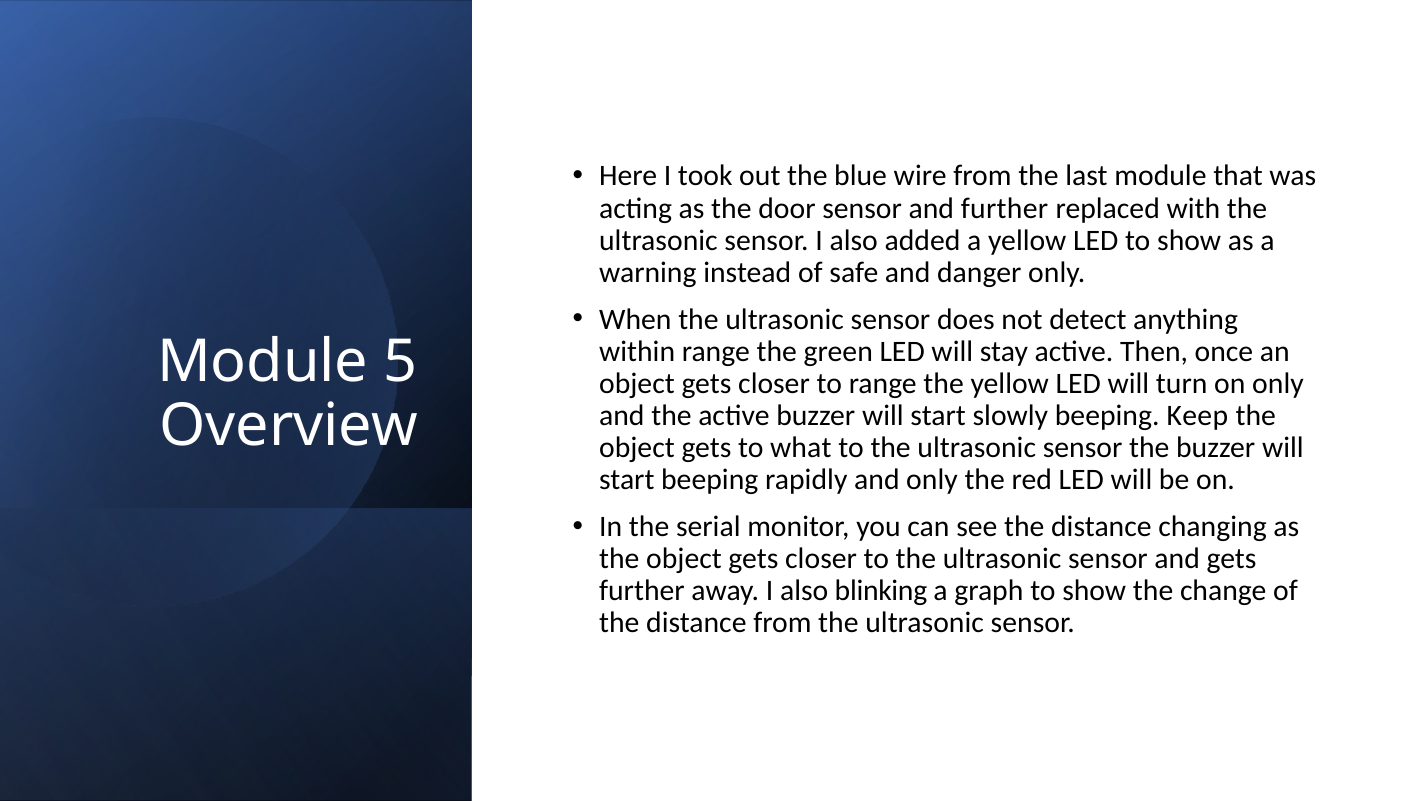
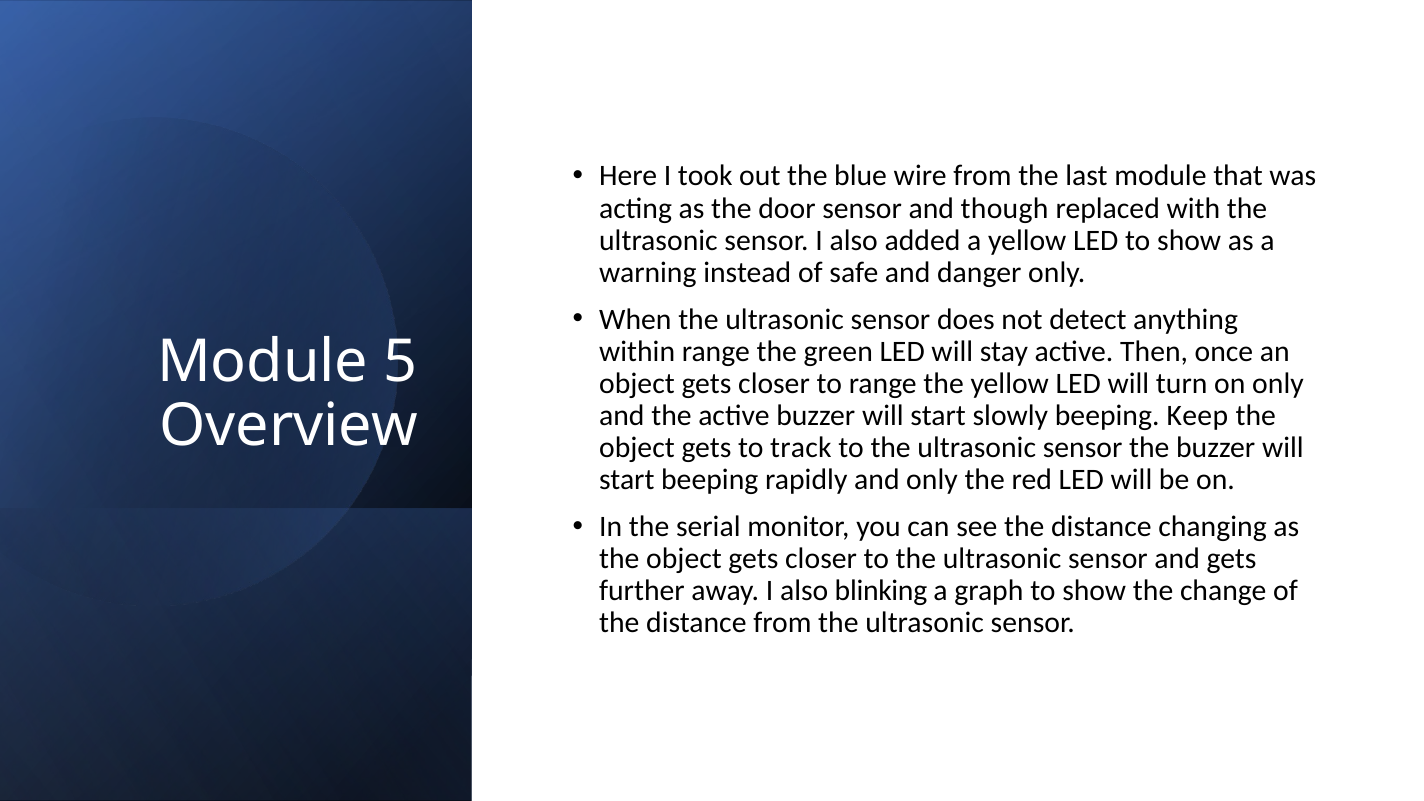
and further: further -> though (1005, 208)
what: what -> track (801, 448)
